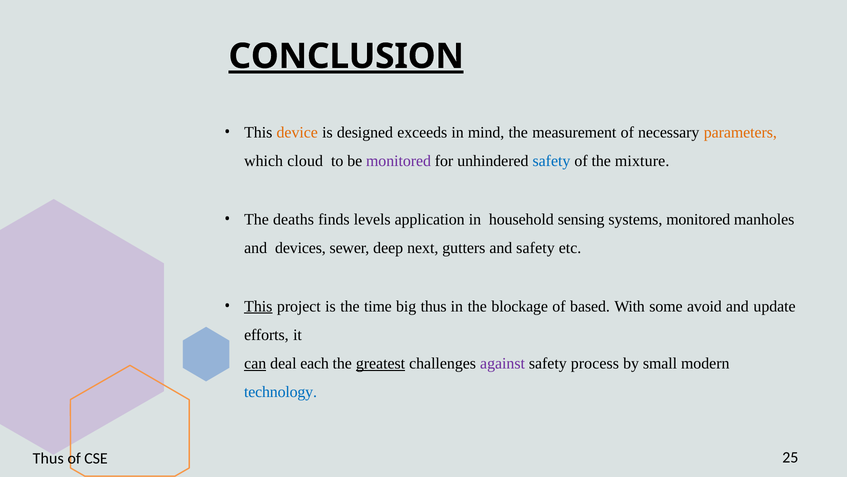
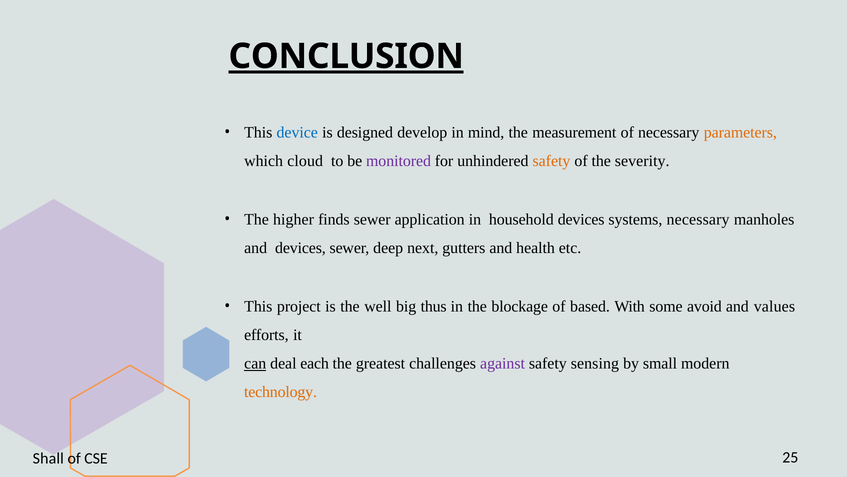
device colour: orange -> blue (297, 132)
exceeds: exceeds -> develop (422, 132)
safety colour: blue -> orange (551, 161)
mixture: mixture -> severity (642, 161)
deaths: deaths -> higher (294, 219)
finds levels: levels -> sewer (372, 219)
household sensing: sensing -> devices (581, 219)
systems monitored: monitored -> necessary (698, 219)
and safety: safety -> health (536, 248)
This underline: present -> none (258, 306)
time: time -> well (378, 306)
update: update -> values (774, 306)
greatest underline: present -> none (381, 363)
process: process -> sensing (595, 363)
technology colour: blue -> orange (281, 392)
Thus: Thus -> Shall (48, 458)
